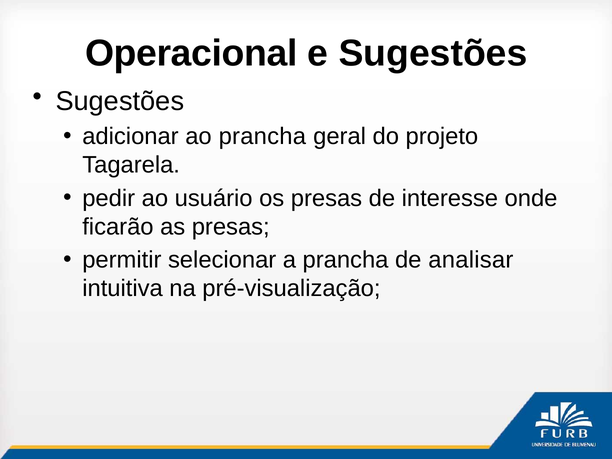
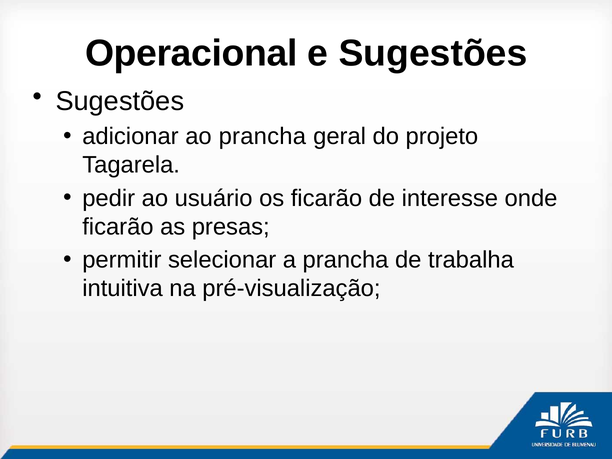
os presas: presas -> ficarão (326, 198)
analisar: analisar -> trabalha (471, 260)
